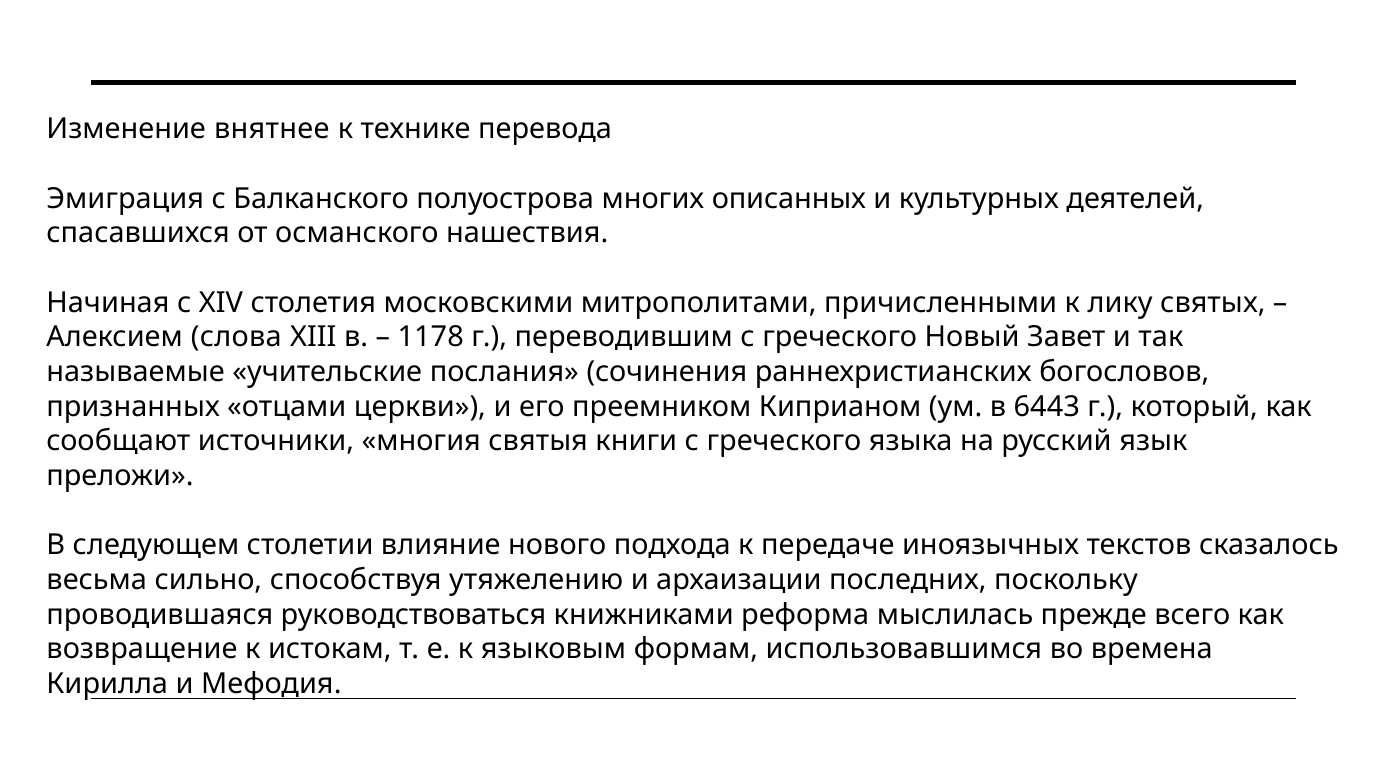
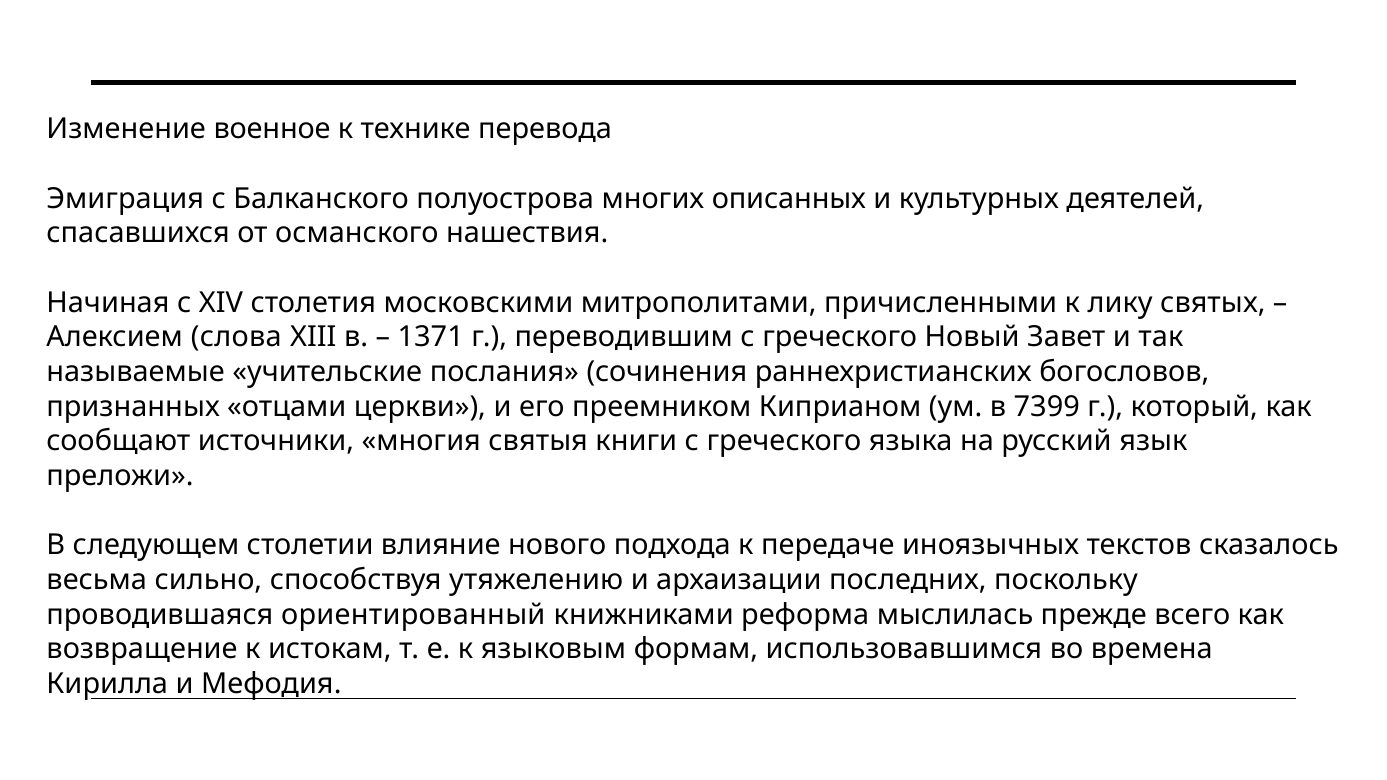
внятнее: внятнее -> военное (272, 129)
1178: 1178 -> 1371 (431, 337)
6443: 6443 -> 7399 (1047, 407)
руководствоваться: руководствоваться -> ориентированный (413, 615)
